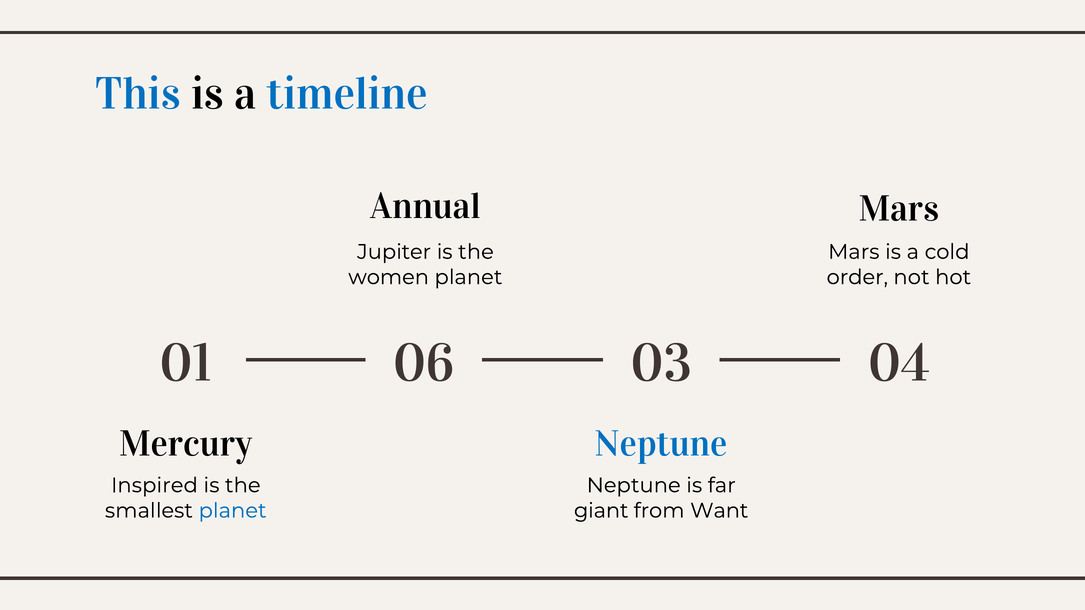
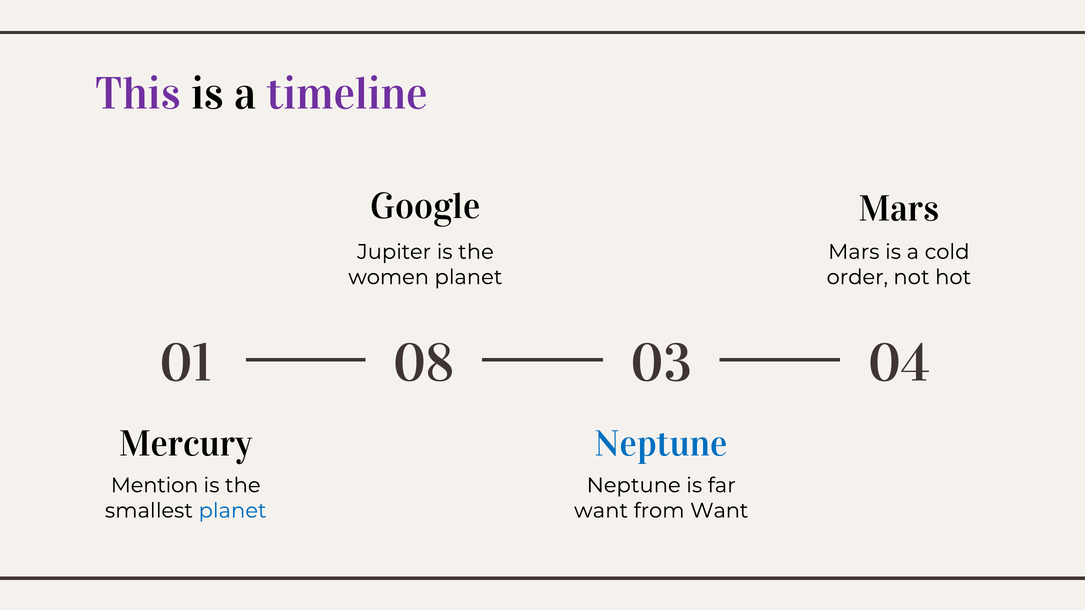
This colour: blue -> purple (138, 94)
timeline colour: blue -> purple (347, 94)
Annual: Annual -> Google (425, 206)
06: 06 -> 08 (424, 364)
Inspired: Inspired -> Mention (155, 486)
giant: giant -> want (601, 511)
